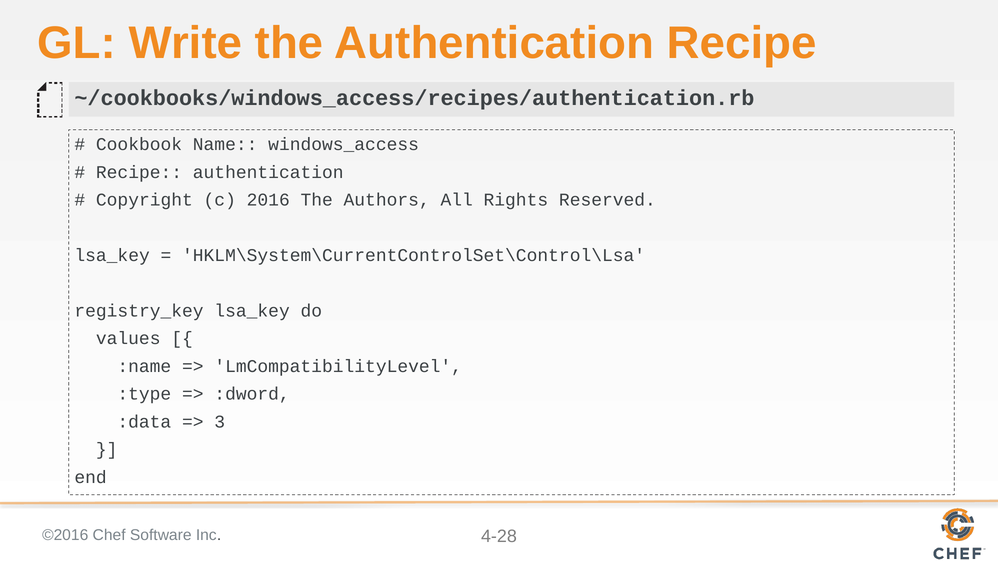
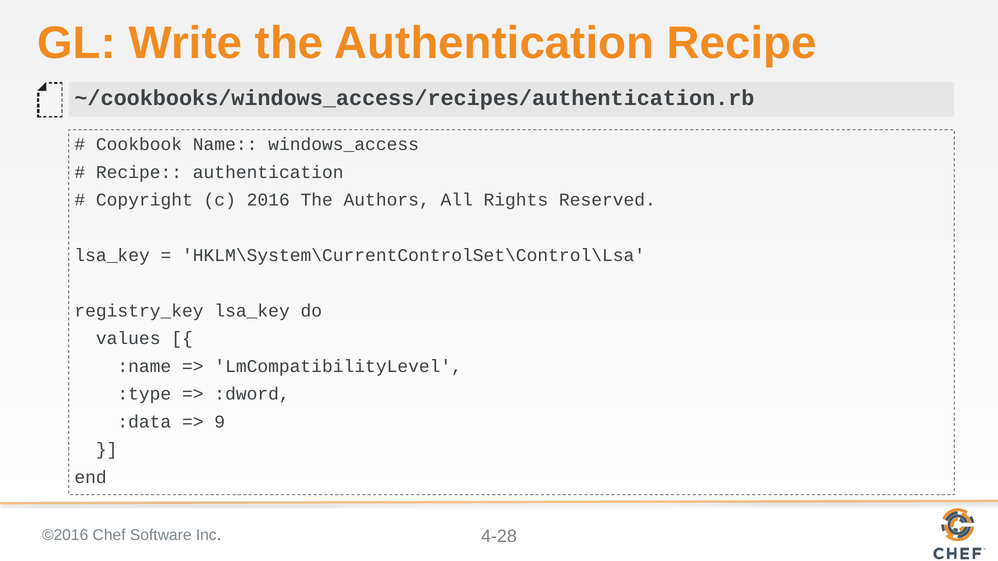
3: 3 -> 9 (220, 422)
